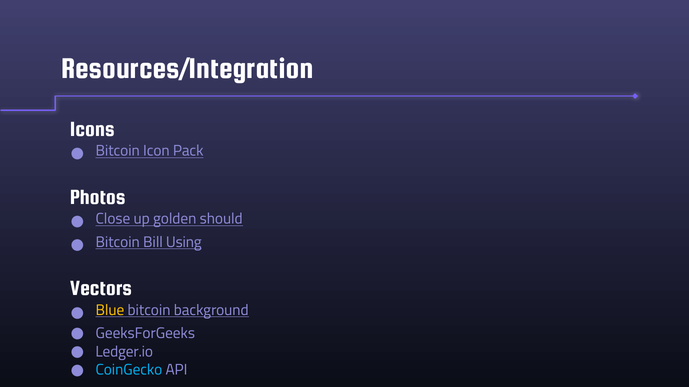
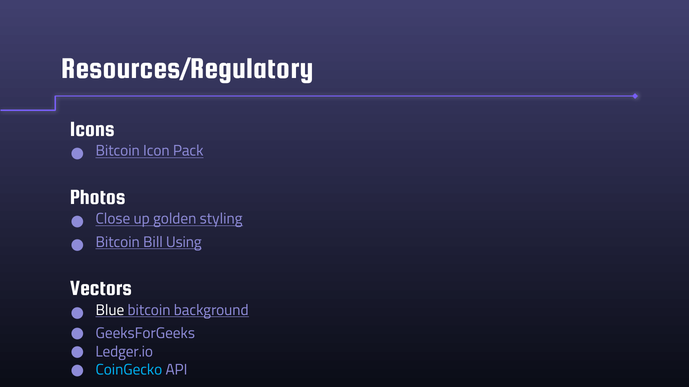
Resources/Integration: Resources/Integration -> Resources/Regulatory (187, 68)
should: should -> styling (221, 219)
Blue colour: yellow -> white (110, 310)
